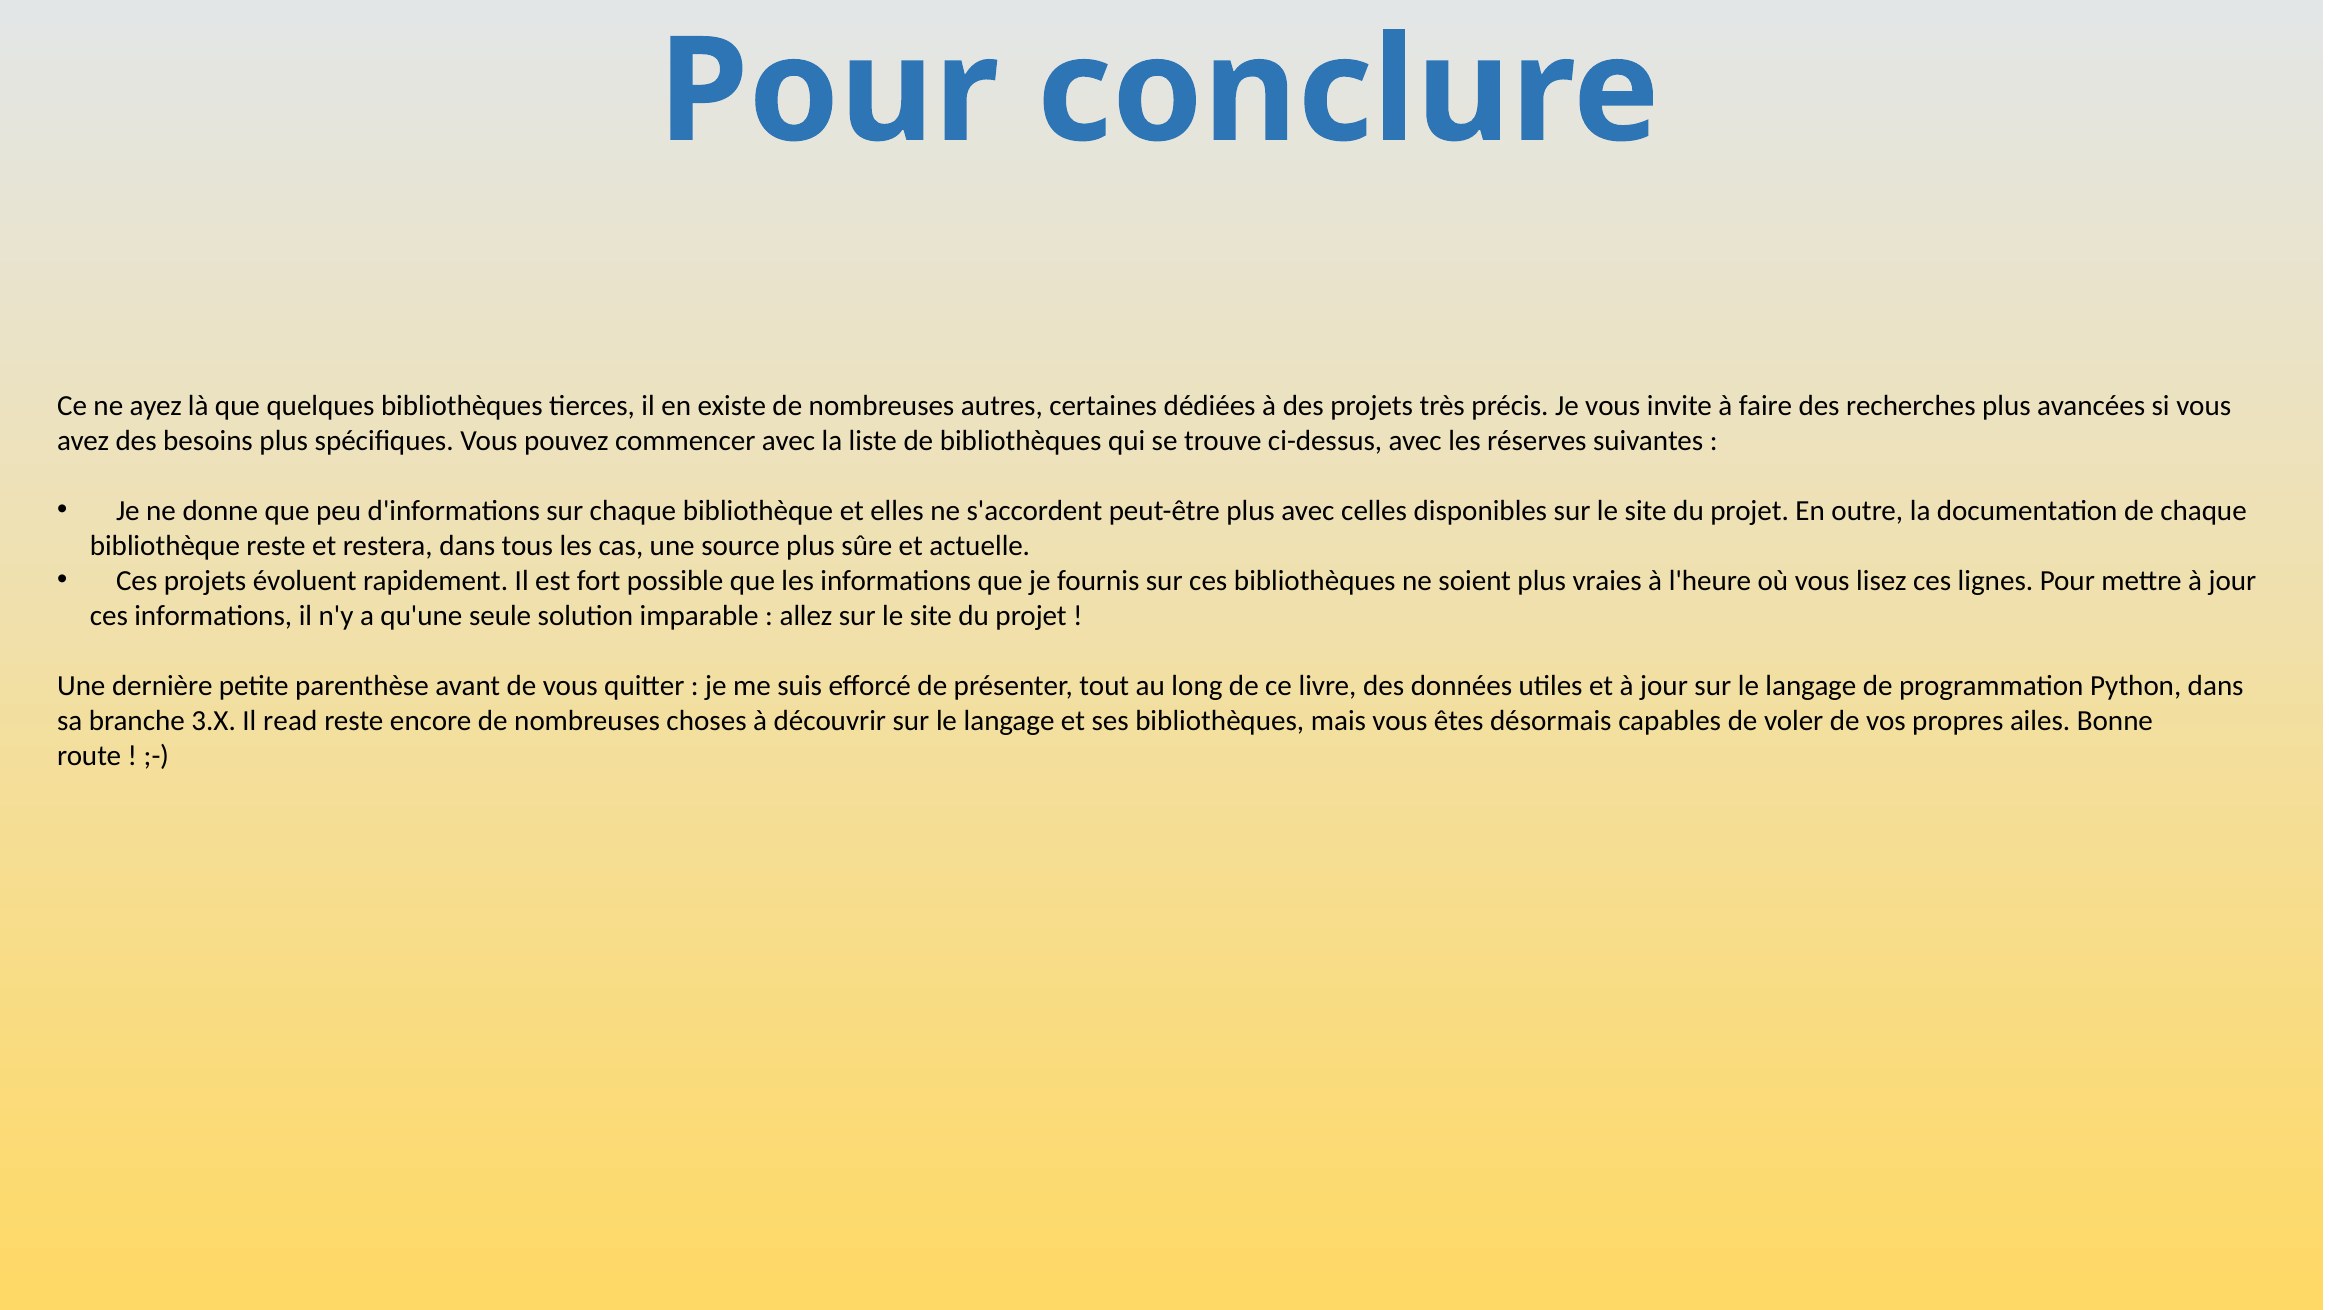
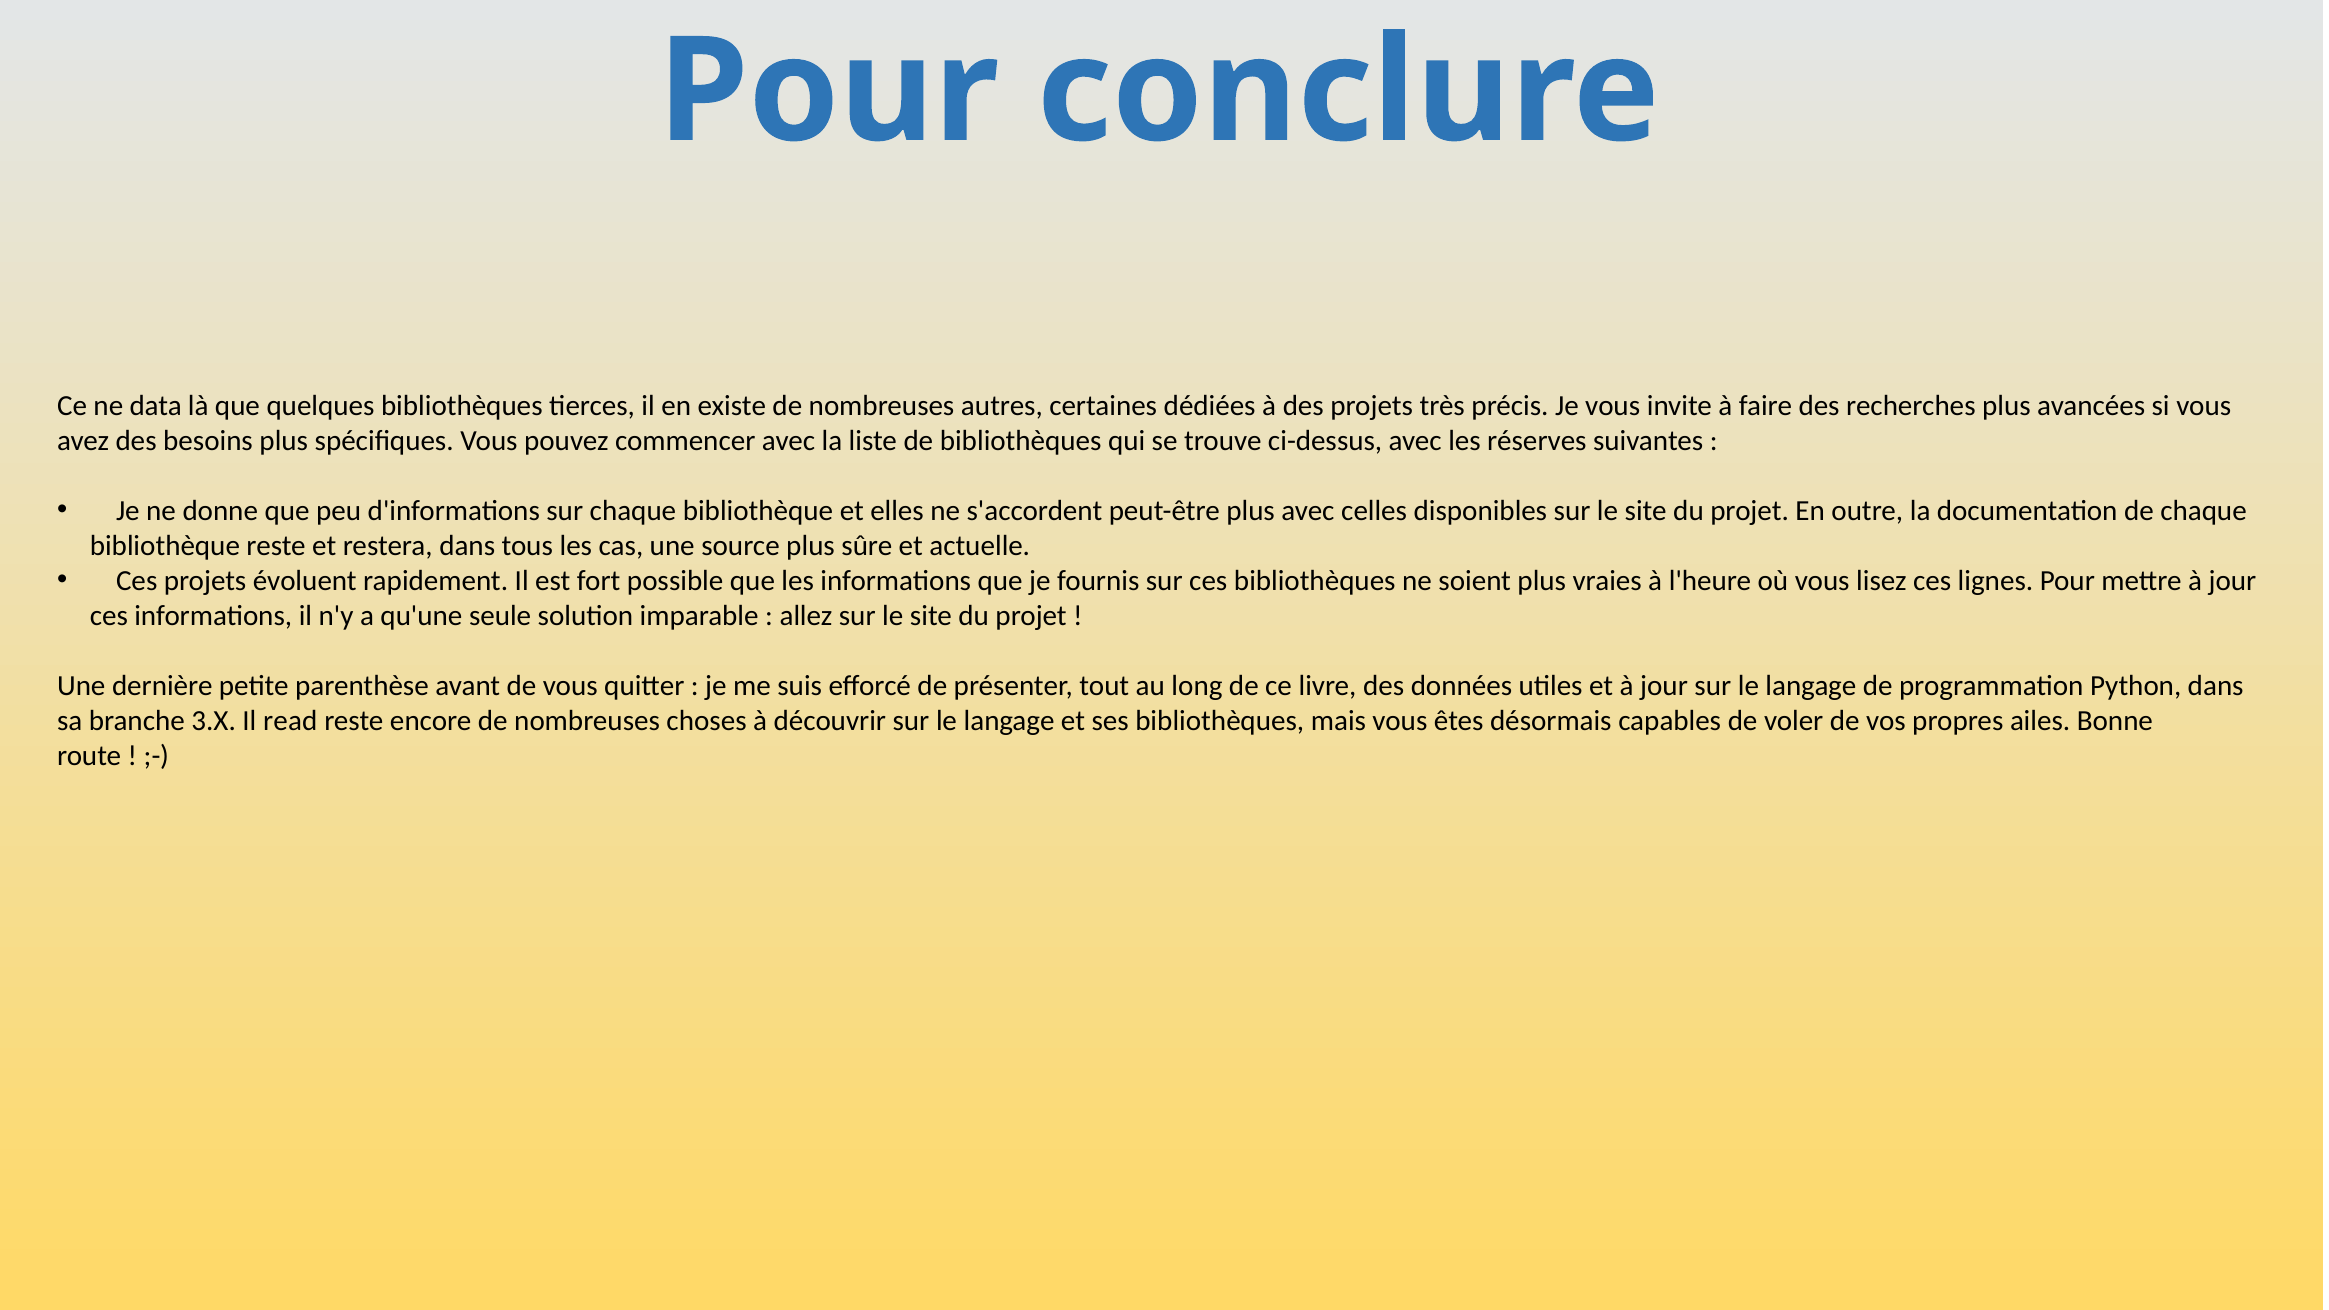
ayez: ayez -> data (156, 406)
